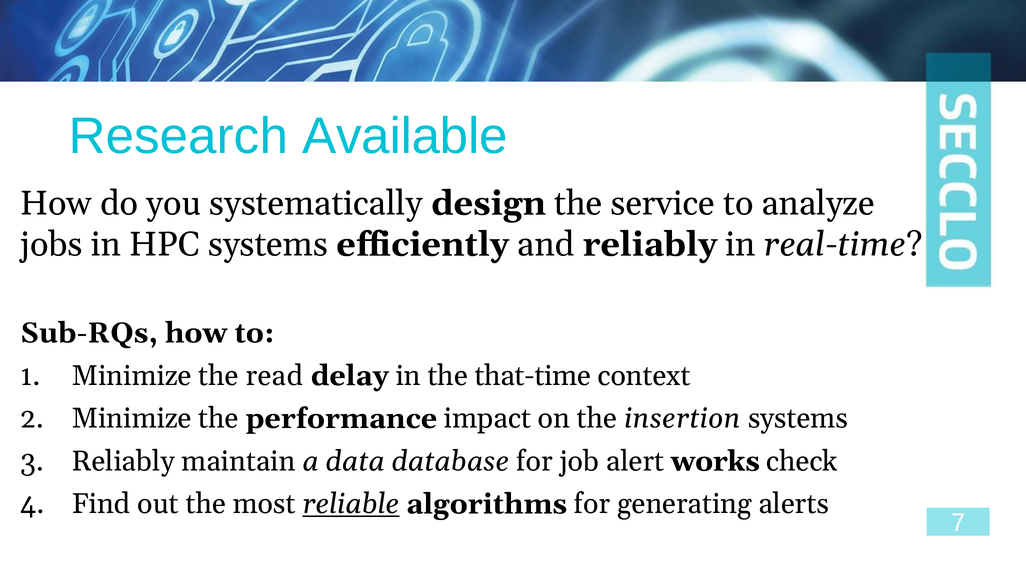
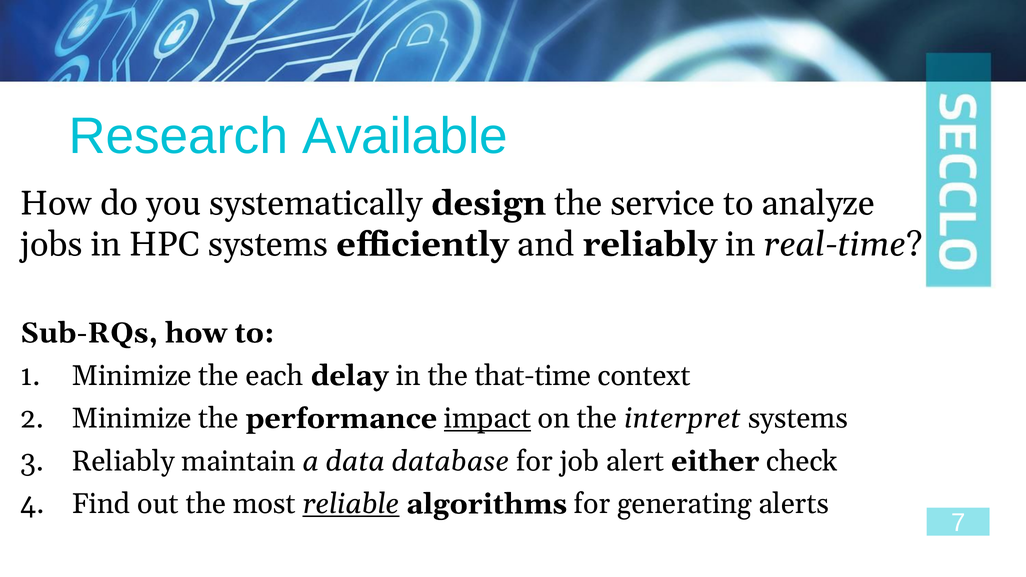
read: read -> each (275, 376)
impact underline: none -> present (487, 419)
insertion: insertion -> interpret (682, 419)
works: works -> either (715, 461)
